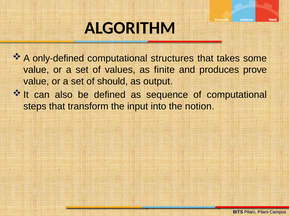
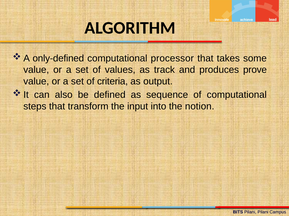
structures: structures -> processor (172, 58)
finite: finite -> track (164, 70)
should: should -> criteria (113, 82)
